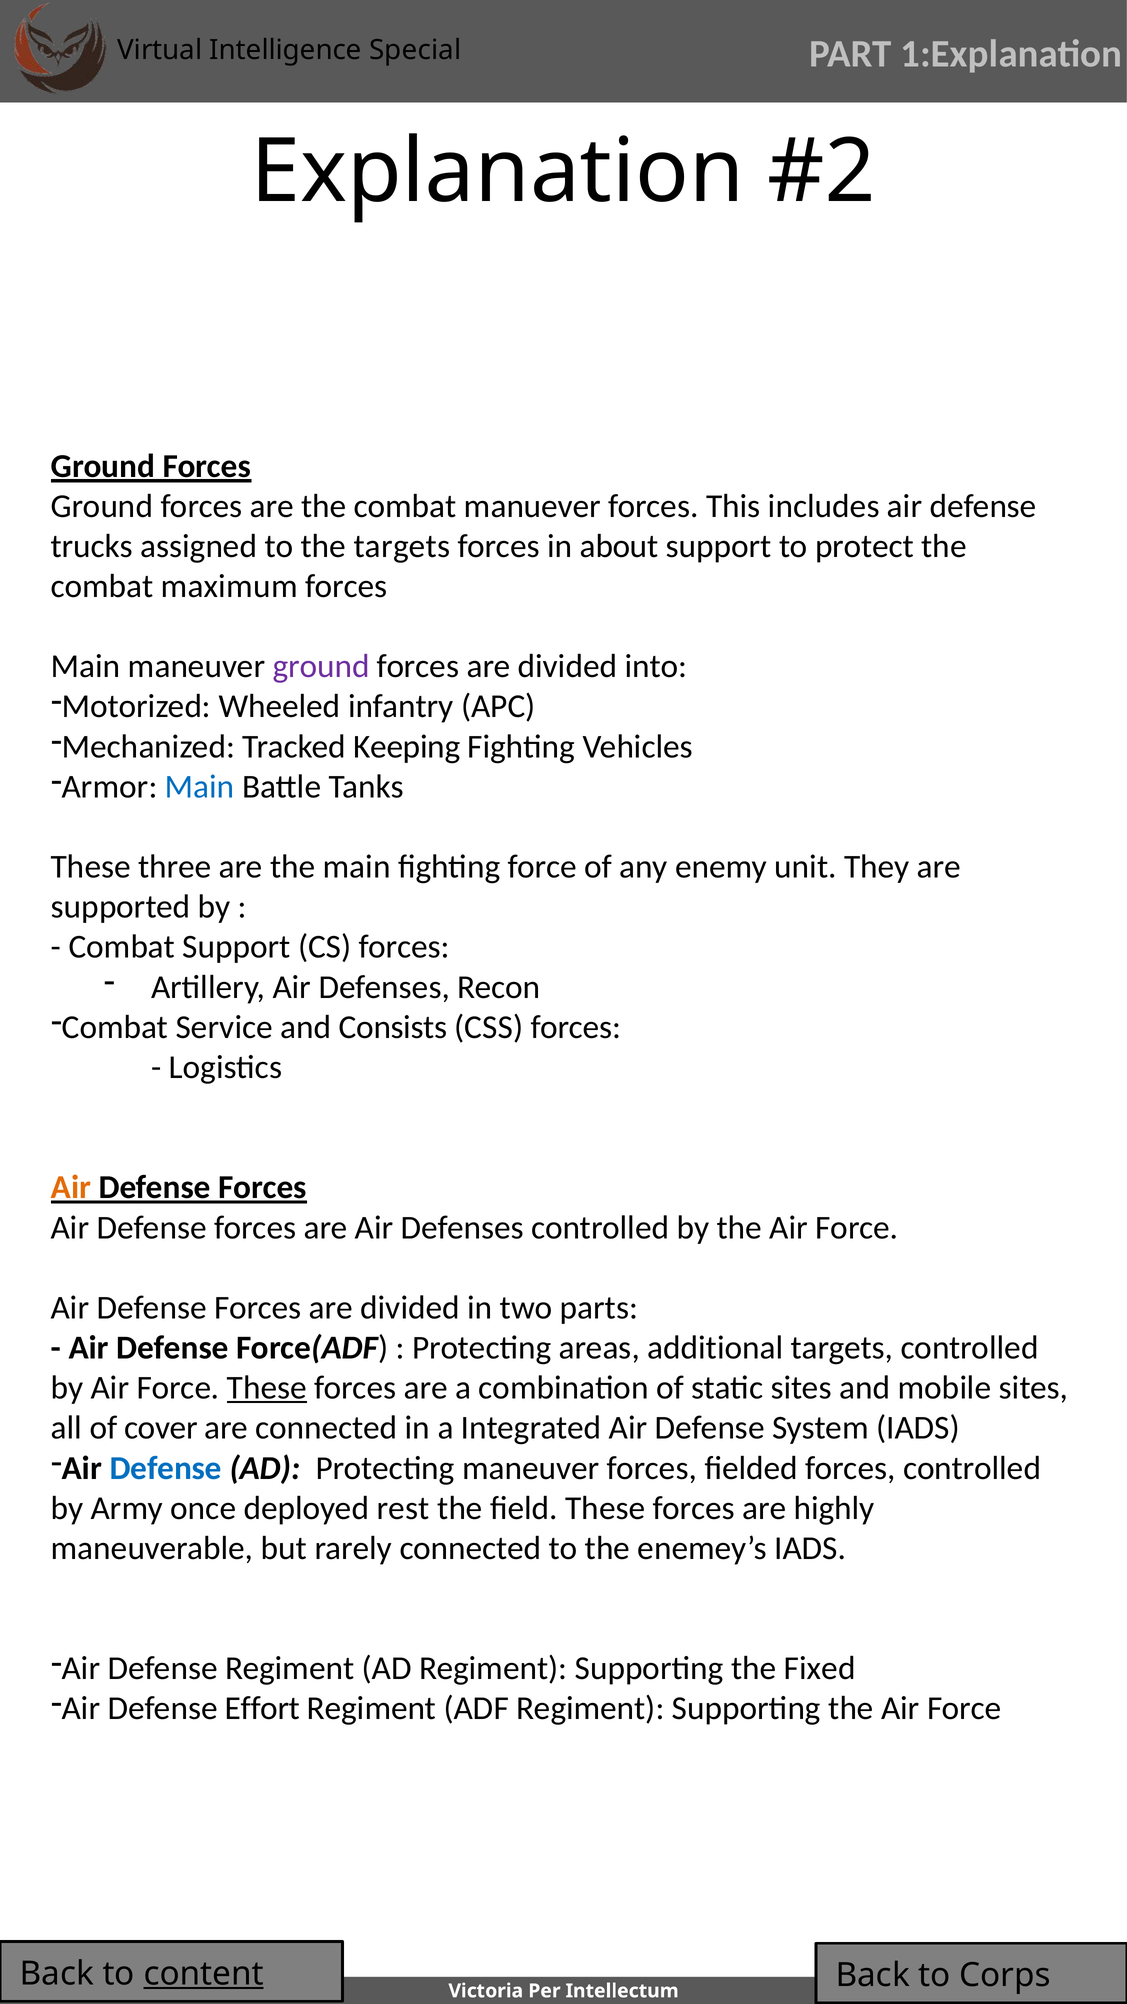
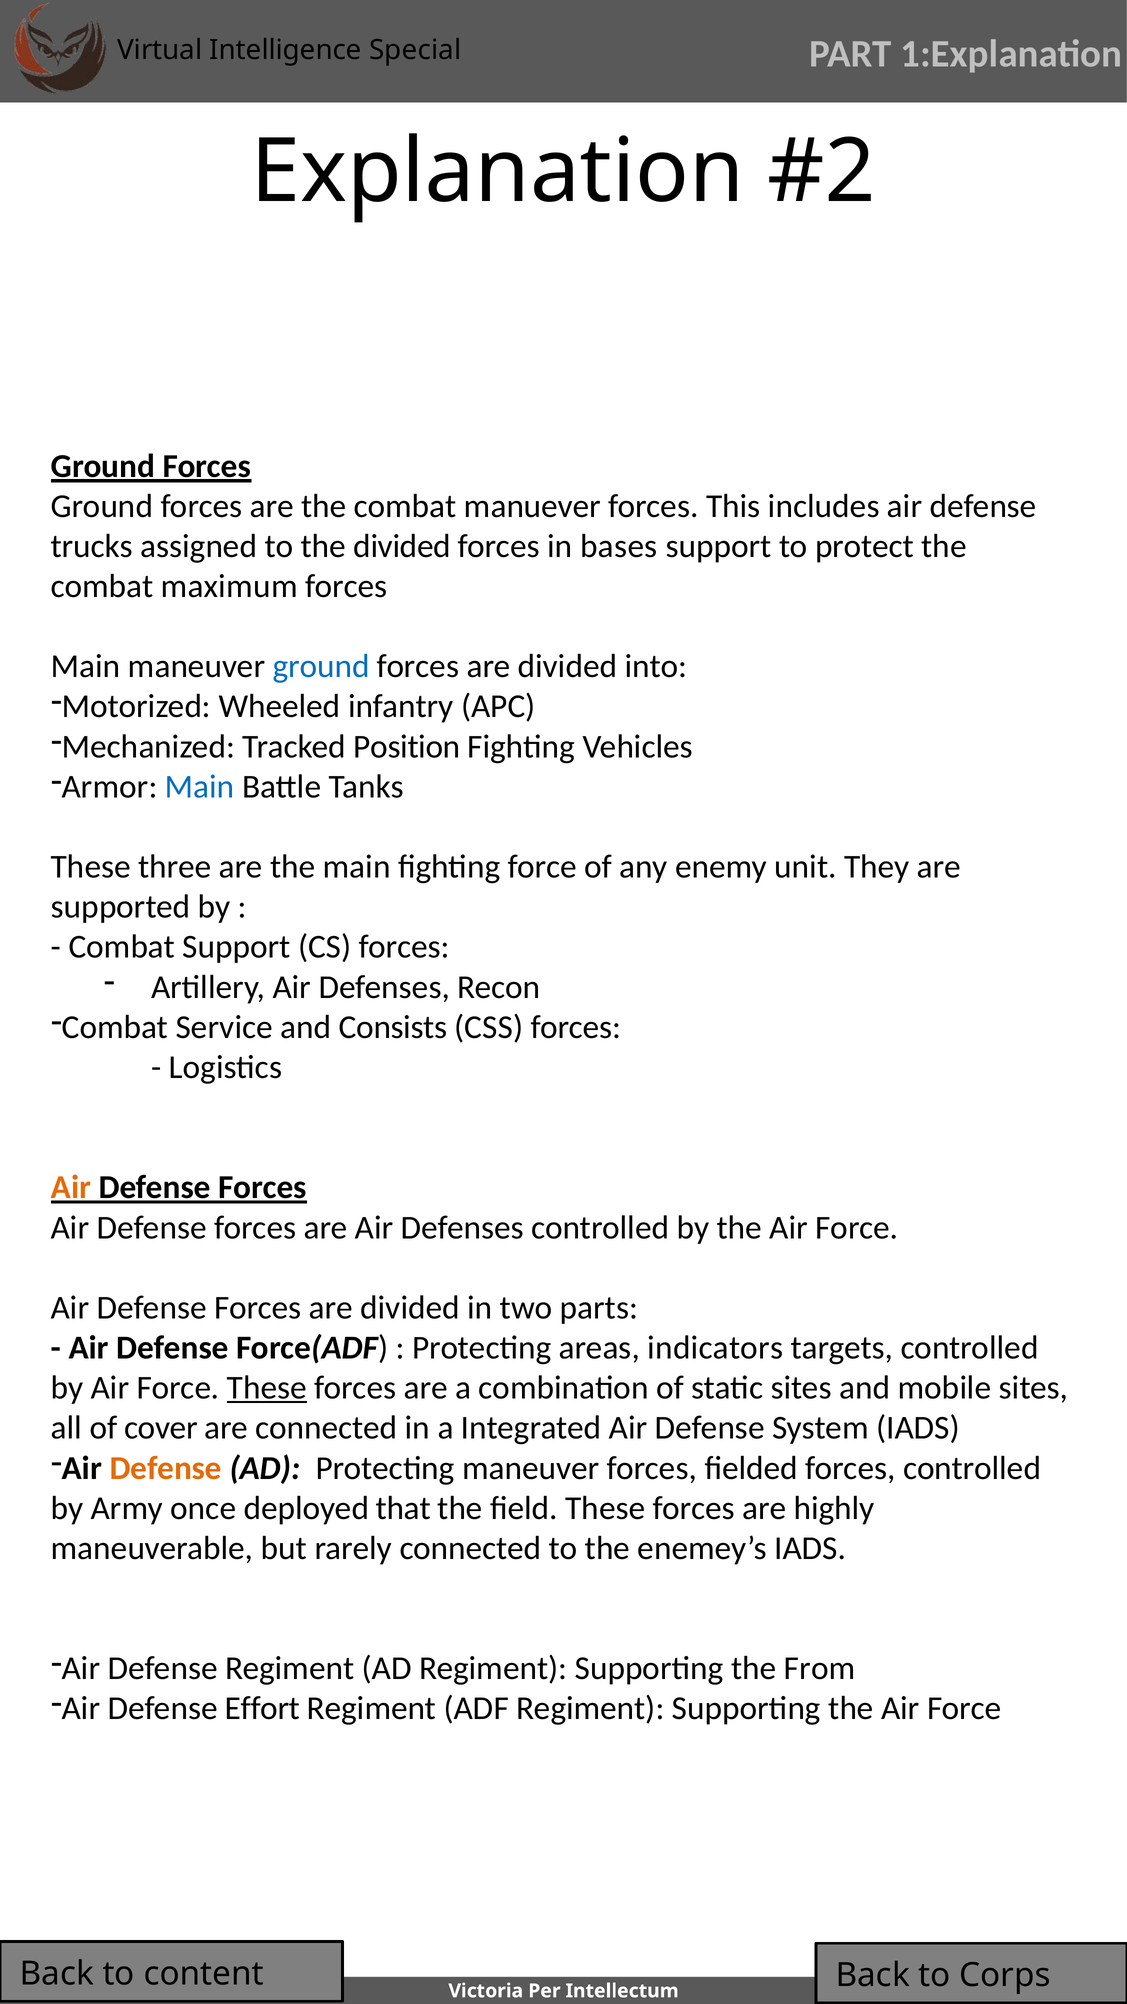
the targets: targets -> divided (402, 546)
about: about -> bases (619, 546)
ground colour: purple -> blue (321, 666)
Keeping: Keeping -> Position (407, 746)
additional: additional -> indicators (715, 1347)
Defense colour: blue -> orange (166, 1468)
rest: rest -> that (403, 1508)
Fixed: Fixed -> From (820, 1668)
content underline: present -> none (204, 1973)
